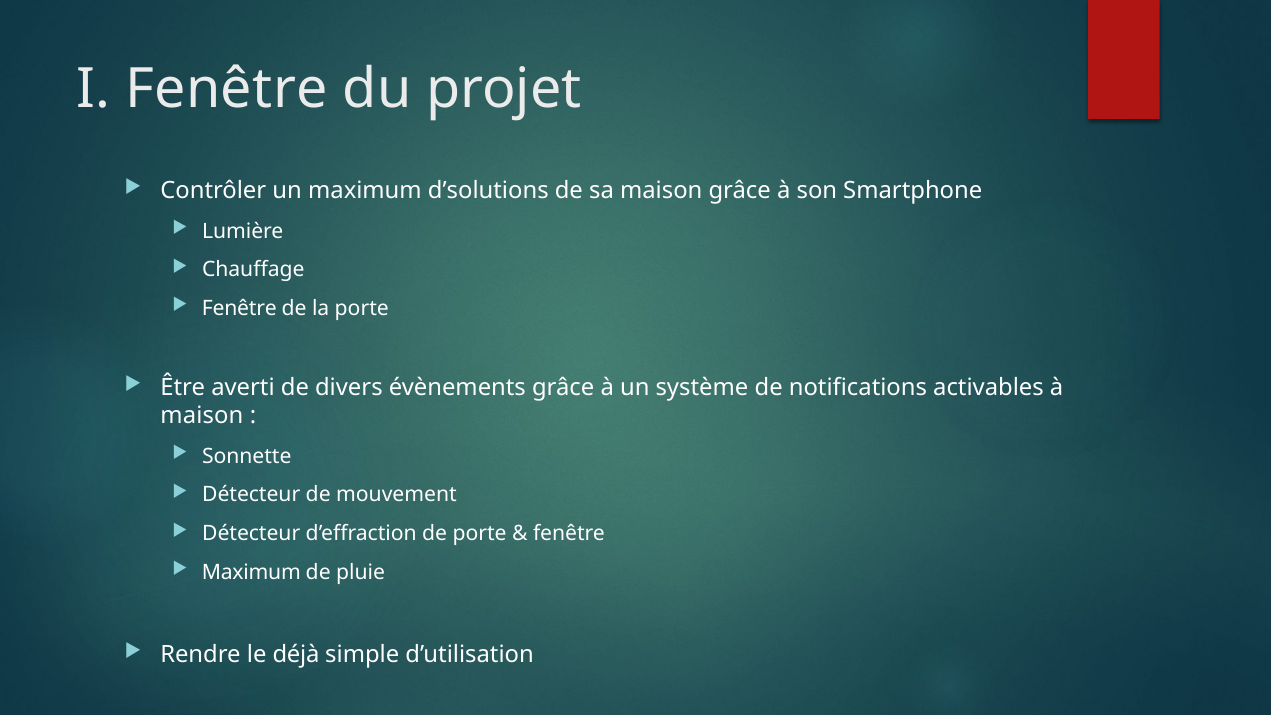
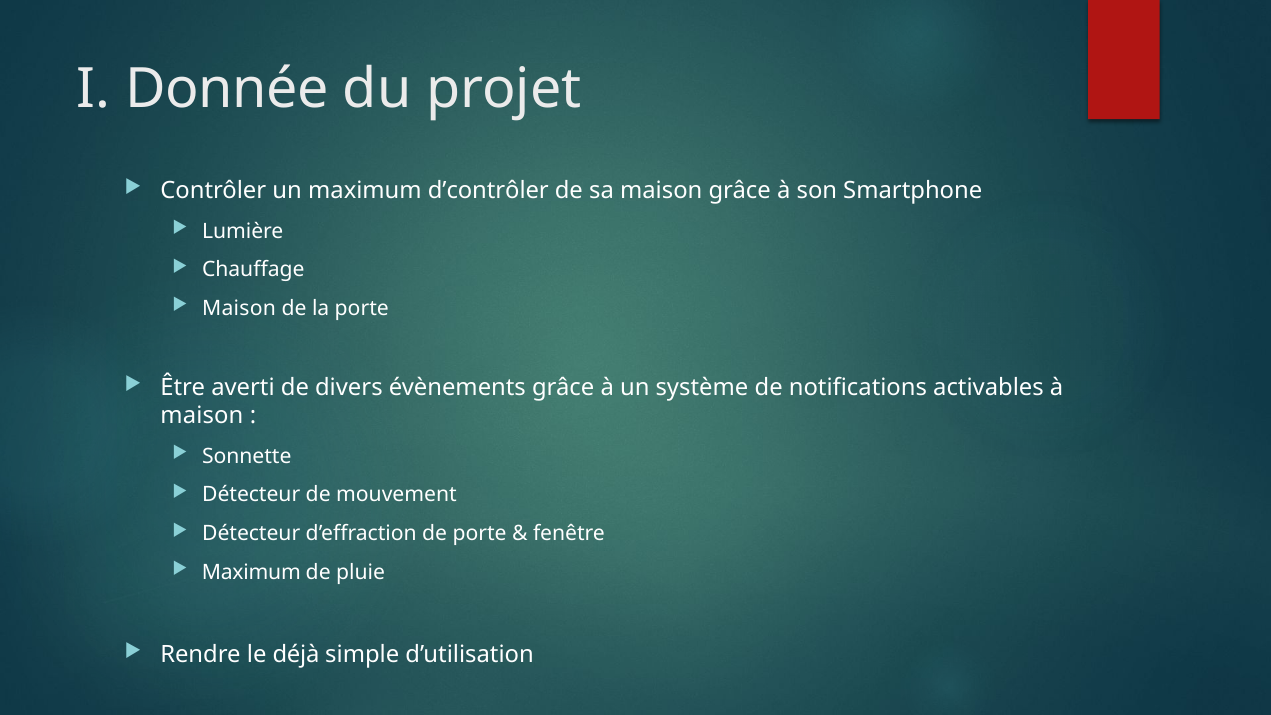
I Fenêtre: Fenêtre -> Donnée (227, 89)
d’solutions: d’solutions -> d’contrôler (488, 191)
Fenêtre: Fenêtre -> Maison (239, 308)
